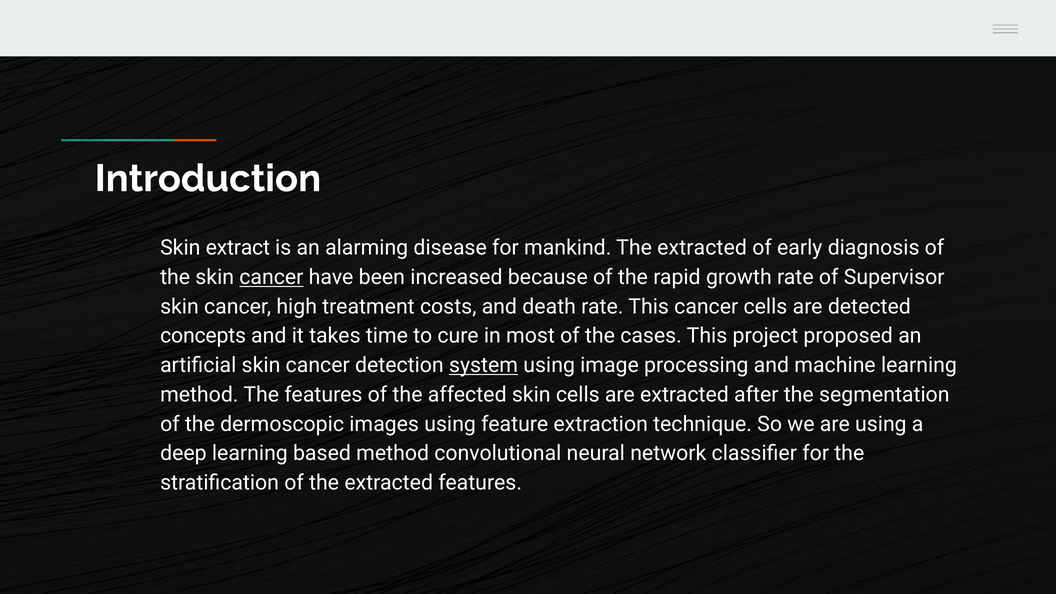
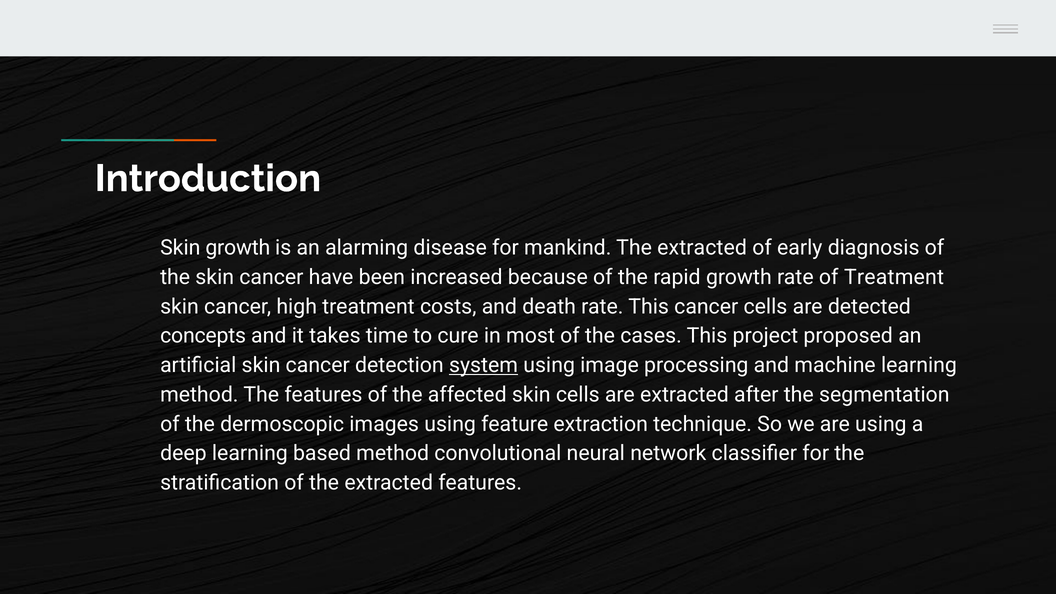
Skin extract: extract -> growth (238, 248)
cancer underline: present -> none (271, 277)
of Supervisor: Supervisor -> Treatment (894, 277)
